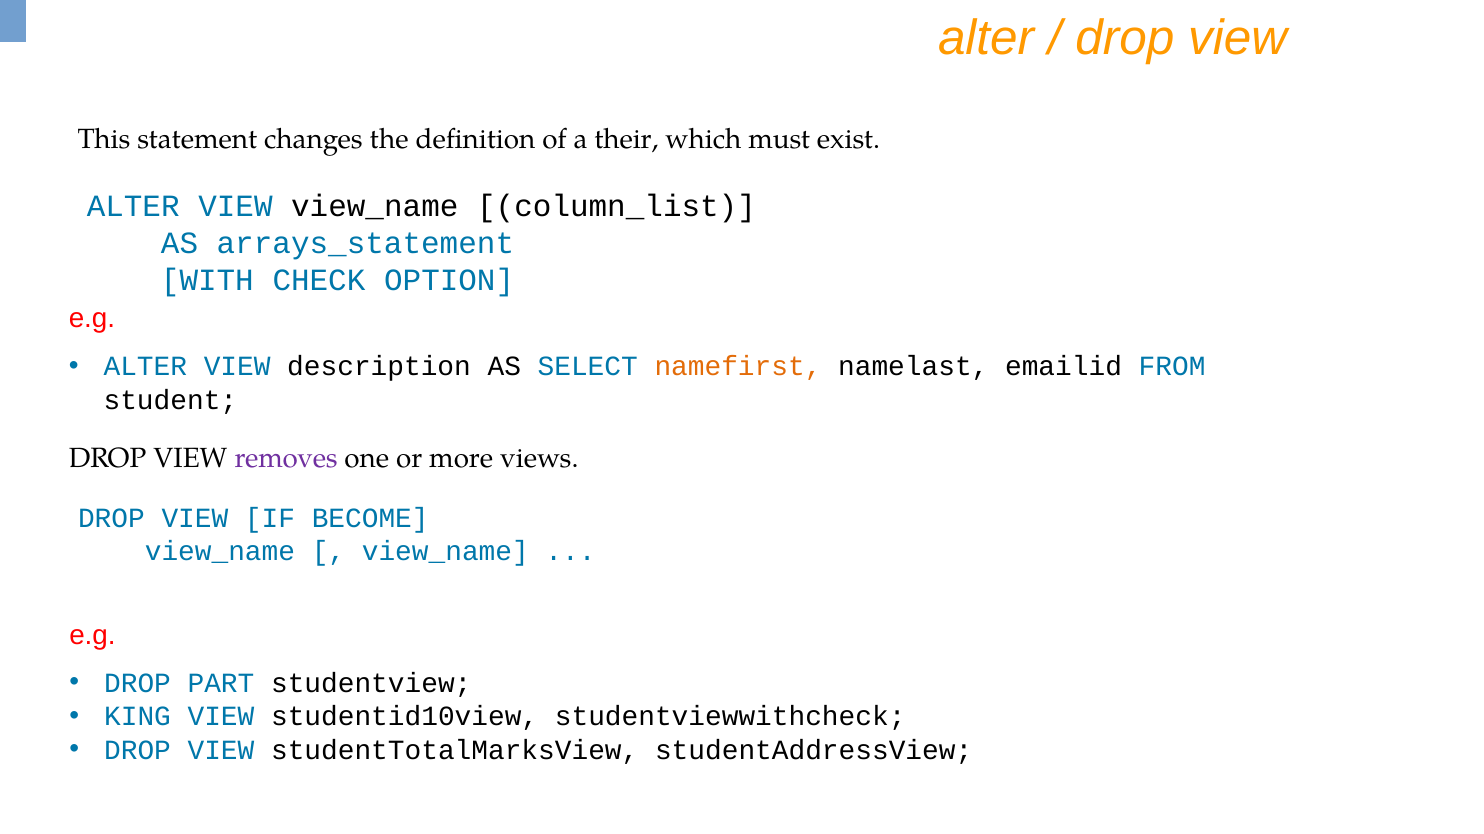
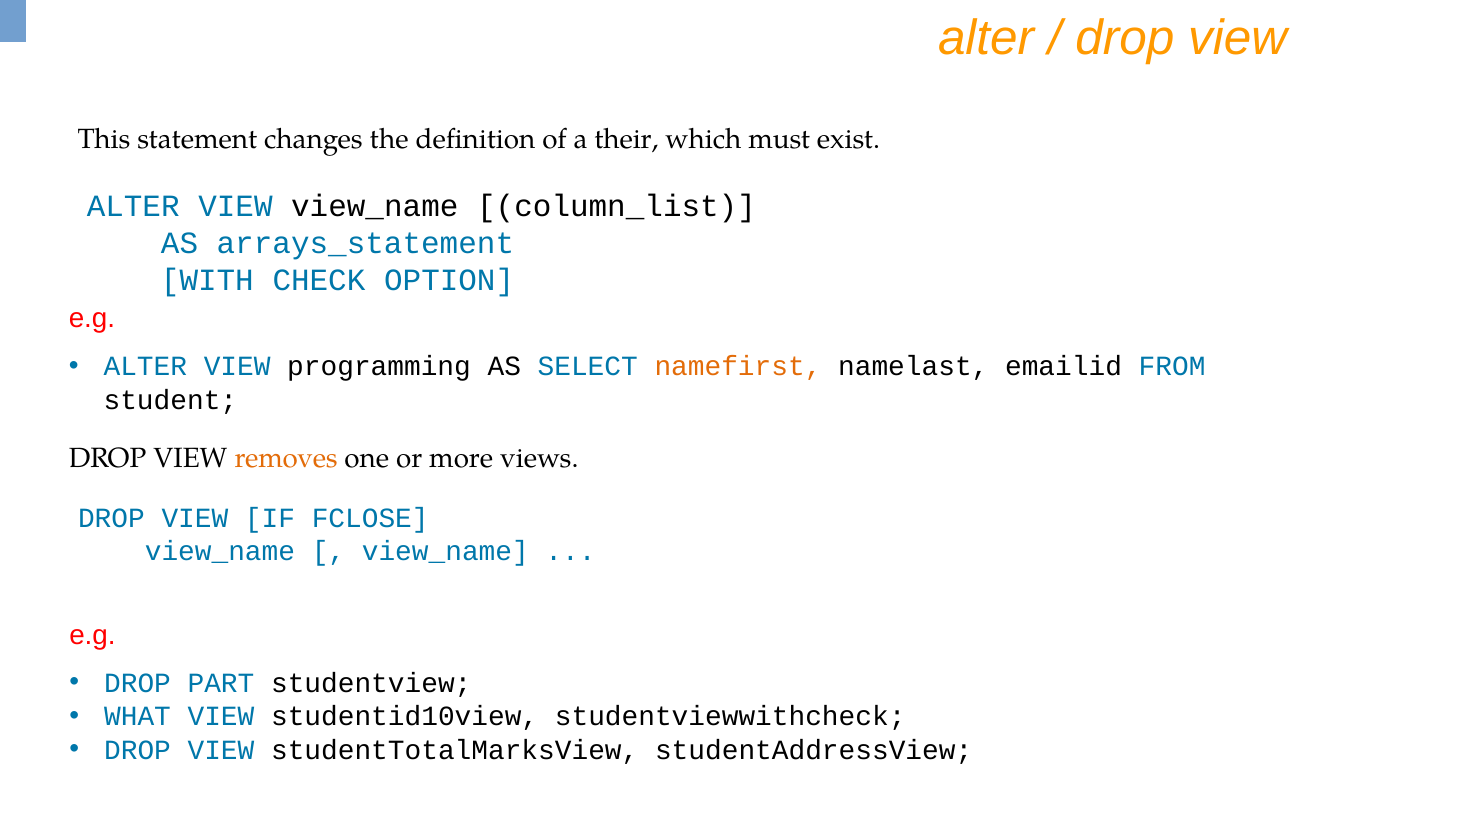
description: description -> programming (379, 367)
removes colour: purple -> orange (286, 459)
BECOME: BECOME -> FCLOSE (370, 519)
KING: KING -> WHAT (138, 717)
